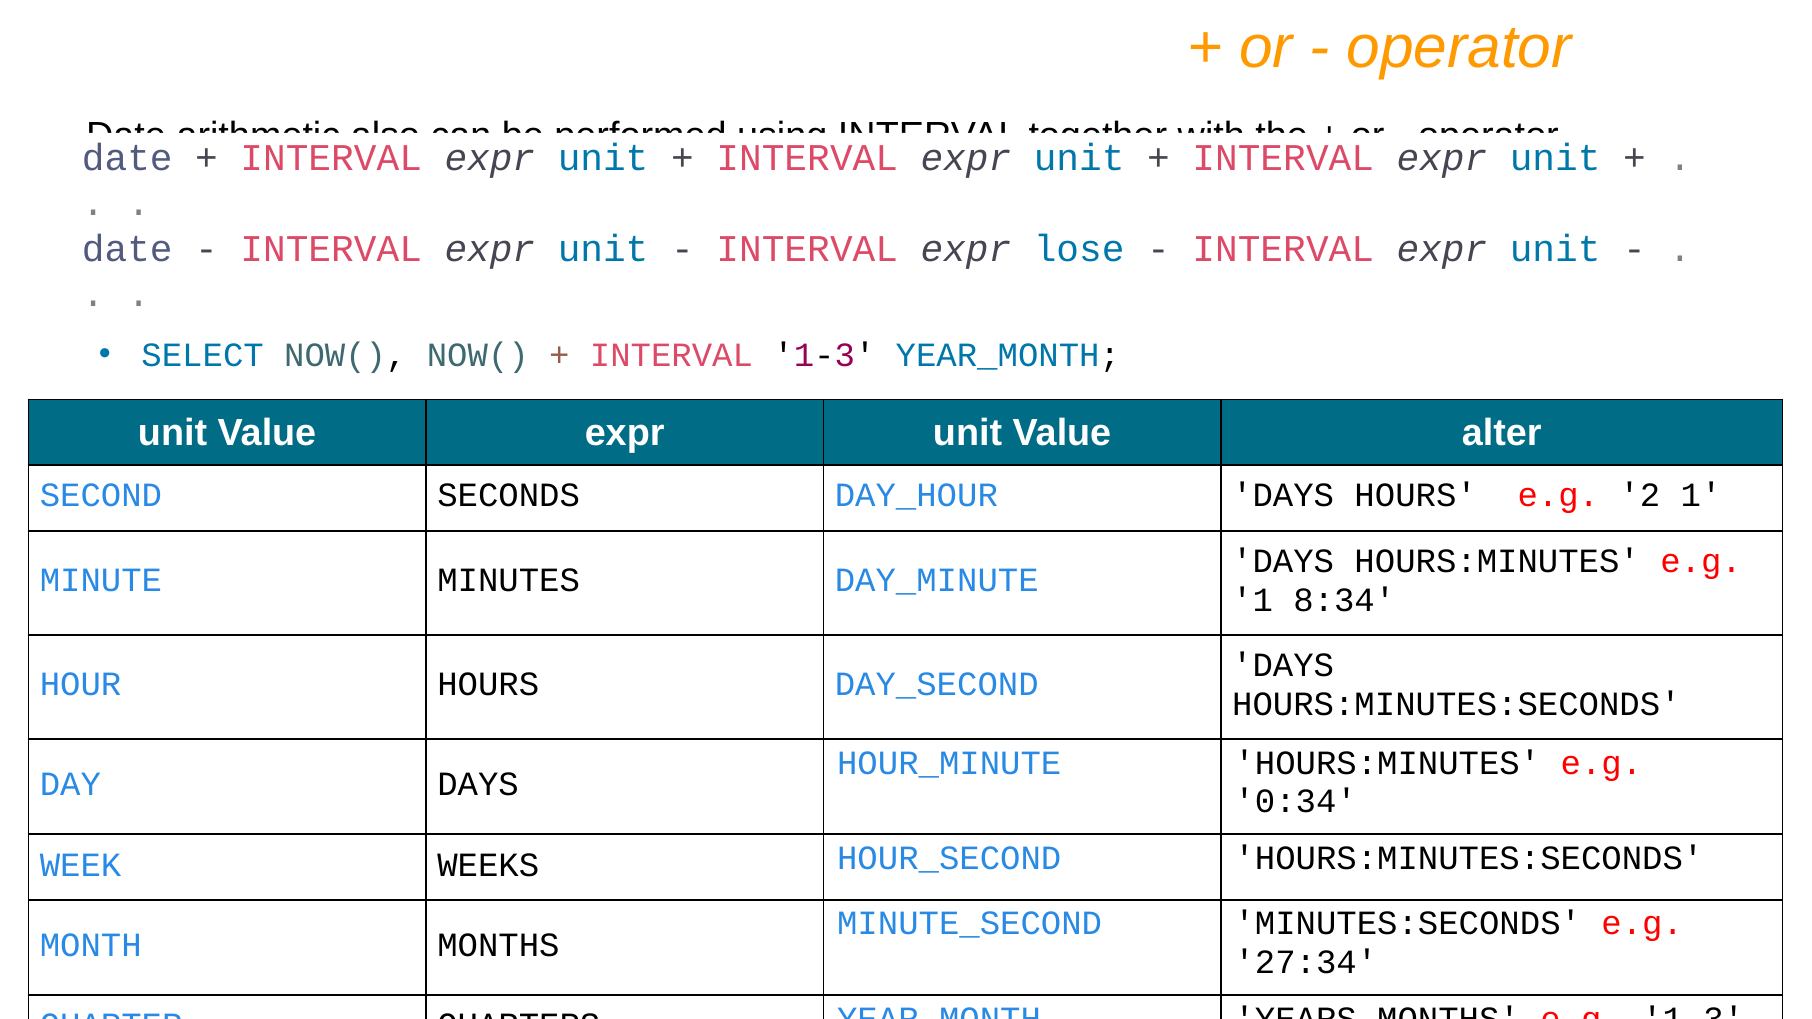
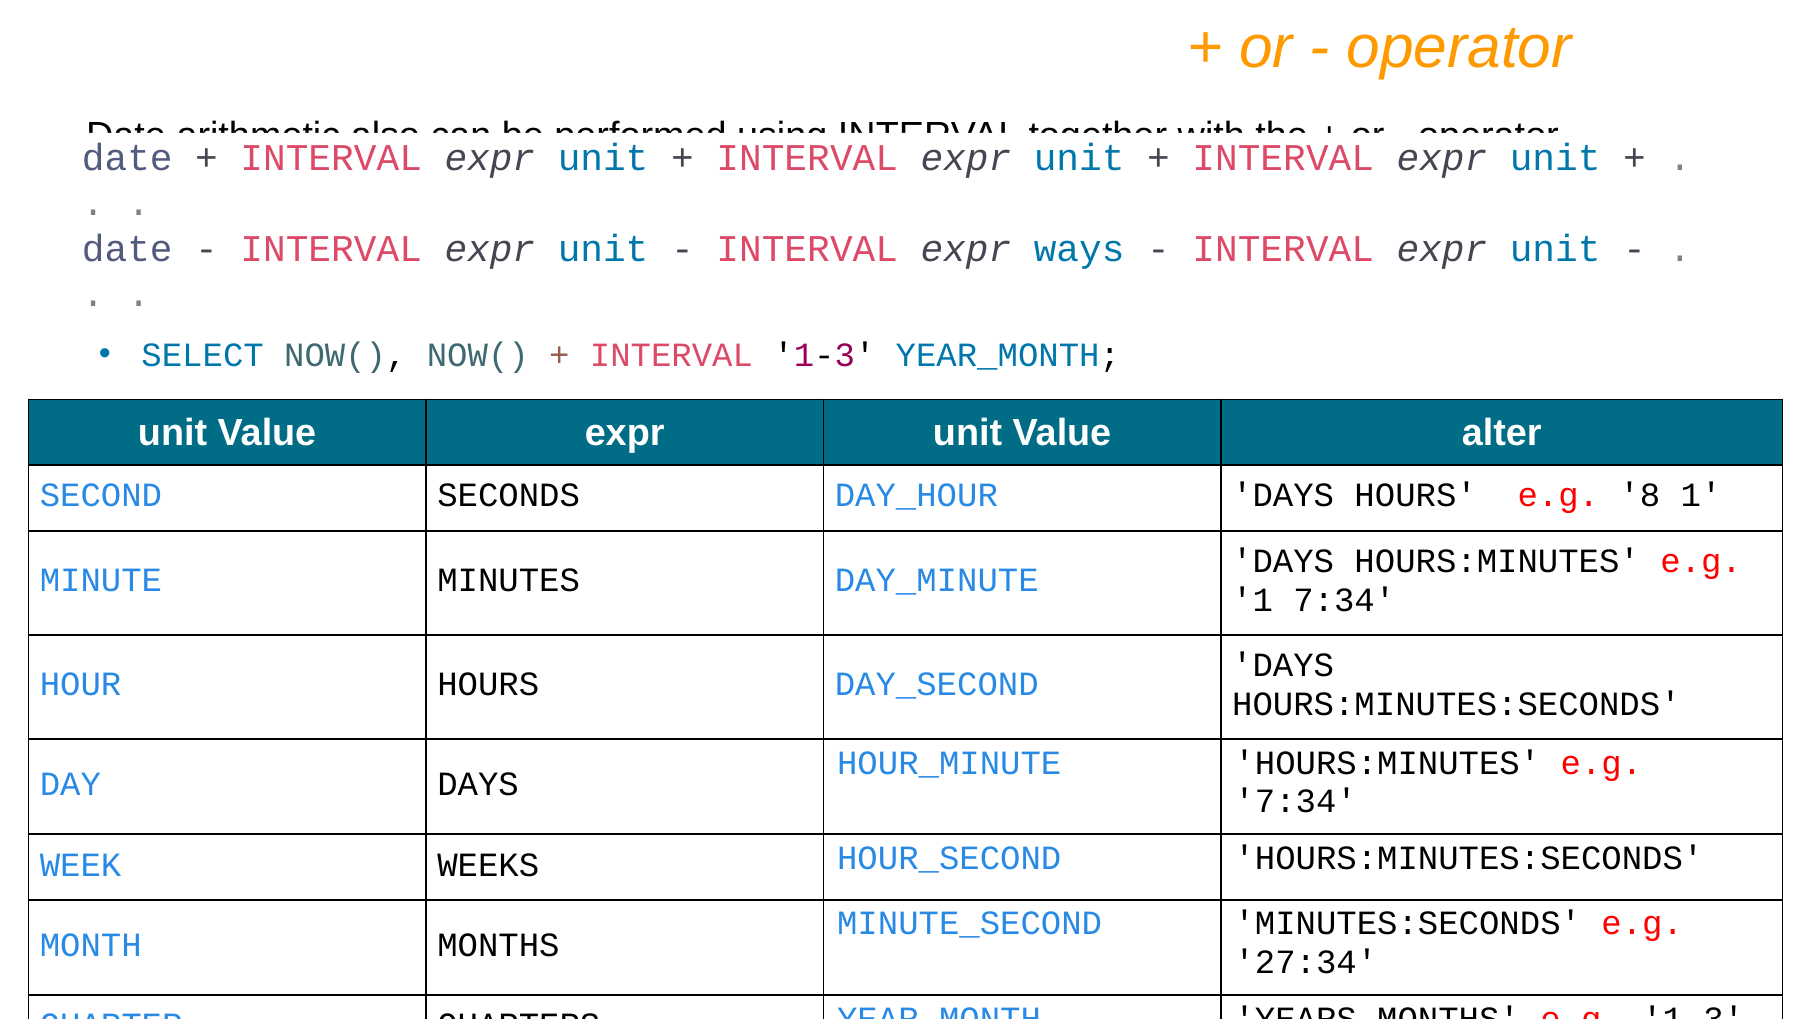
lose: lose -> ways (1079, 249)
2: 2 -> 8 (1640, 496)
1 8:34: 8:34 -> 7:34 (1344, 600)
0:34: 0:34 -> 7:34 (1296, 802)
